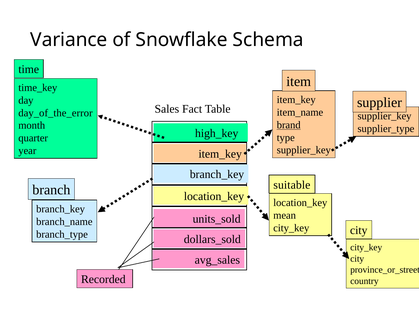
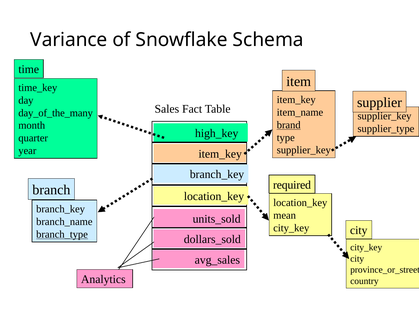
day_of_the_error: day_of_the_error -> day_of_the_many (56, 113)
suitable: suitable -> required (292, 184)
branch_type underline: none -> present (62, 234)
Recorded: Recorded -> Analytics (103, 279)
